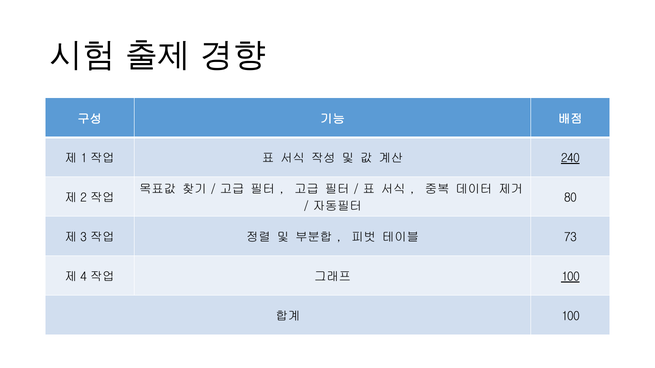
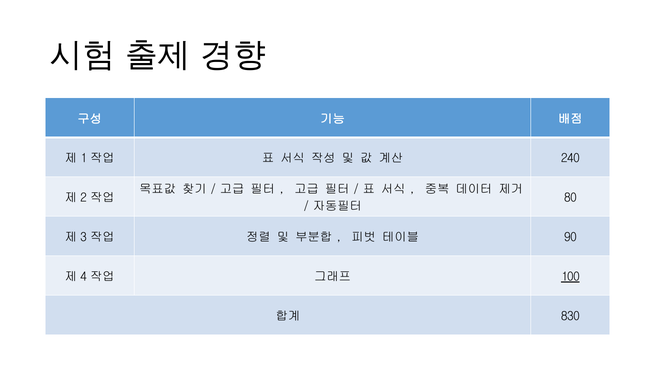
240 underline: present -> none (570, 158)
73: 73 -> 90 (570, 238)
100: 100 -> 830 (570, 316)
